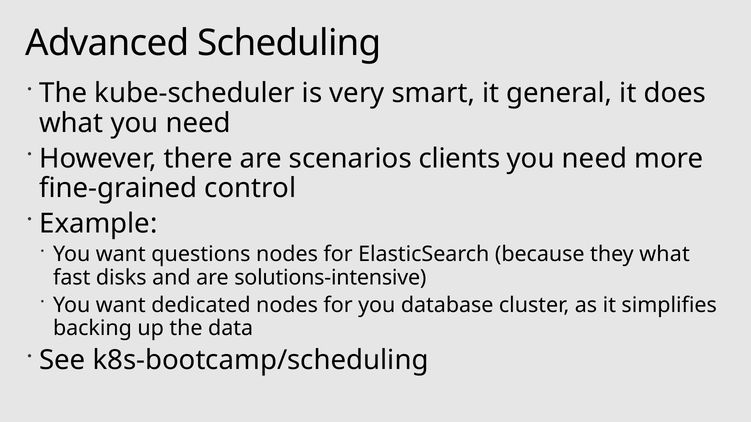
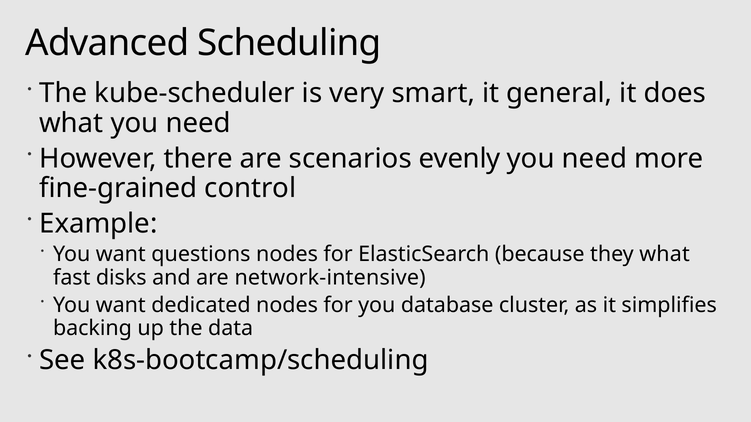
clients: clients -> evenly (460, 159)
solutions-intensive: solutions-intensive -> network-intensive (330, 278)
